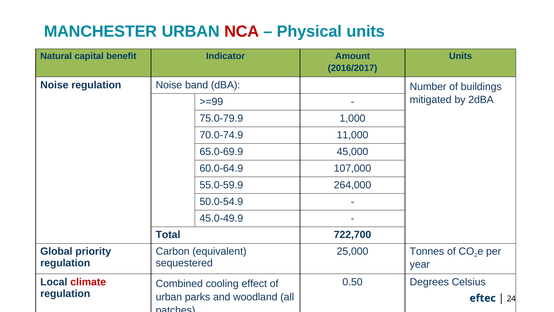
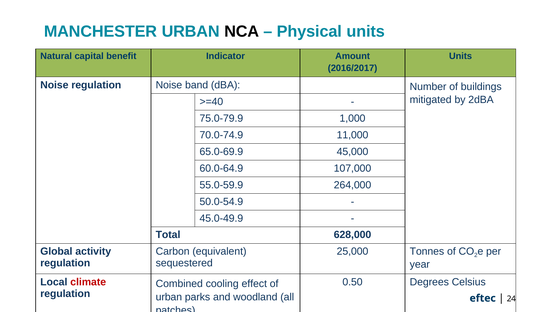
NCA colour: red -> black (242, 32)
>=99: >=99 -> >=40 (211, 102)
722,700: 722,700 -> 628,000 (352, 235)
priority: priority -> activity (93, 251)
